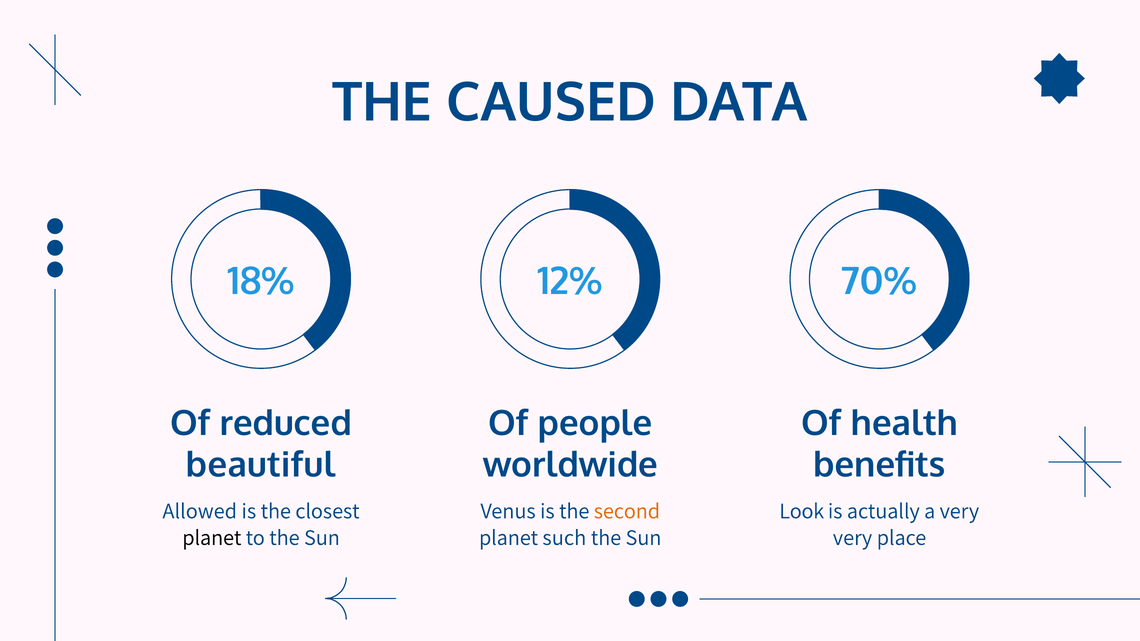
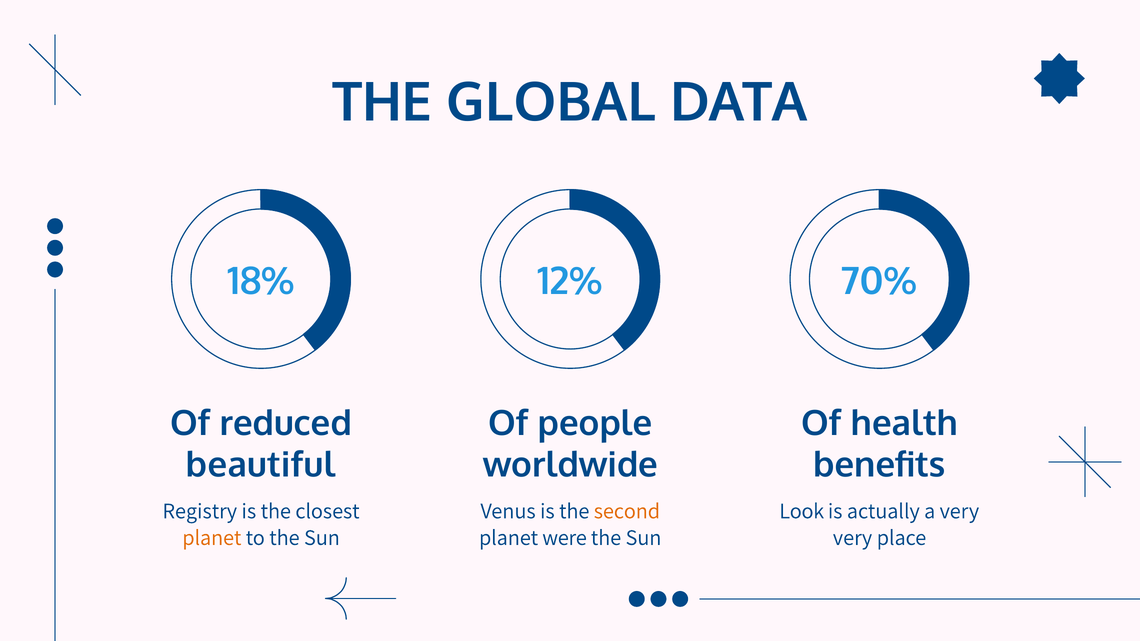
CAUSED: CAUSED -> GLOBAL (551, 103)
Allowed: Allowed -> Registry (200, 511)
planet colour: black -> orange (212, 538)
such: such -> were (565, 538)
